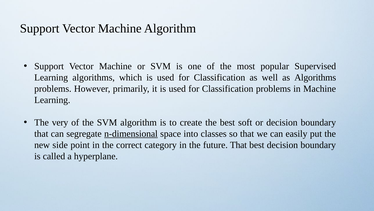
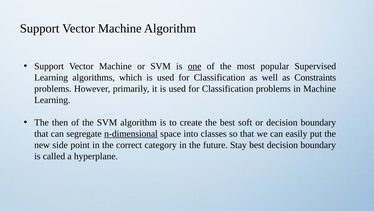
one underline: none -> present (195, 66)
as Algorithms: Algorithms -> Constraints (315, 77)
very: very -> then (60, 122)
future That: That -> Stay (238, 145)
